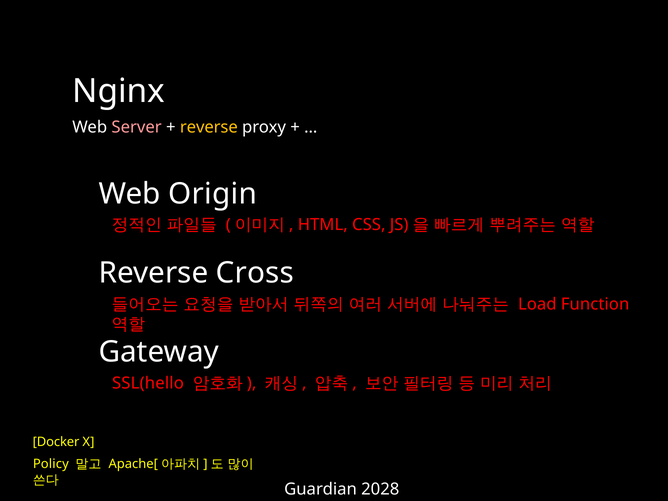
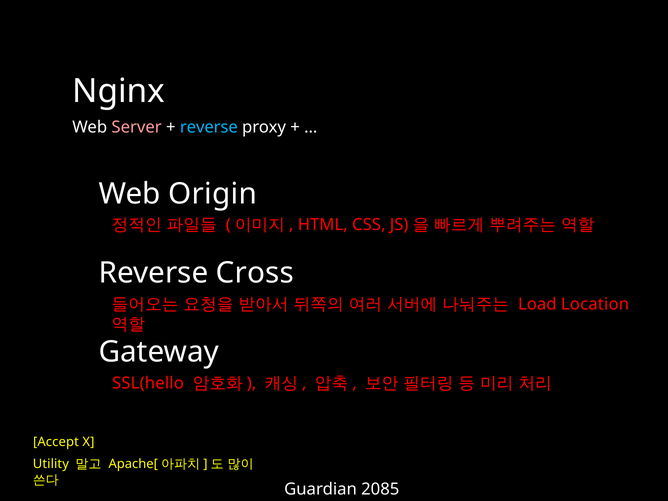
reverse colour: yellow -> light blue (209, 127)
Function: Function -> Location (595, 304)
Docker: Docker -> Accept (56, 442)
Policy: Policy -> Utility (51, 464)
2028: 2028 -> 2085 (380, 489)
